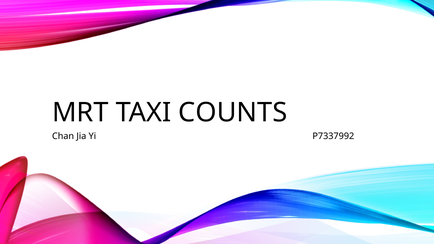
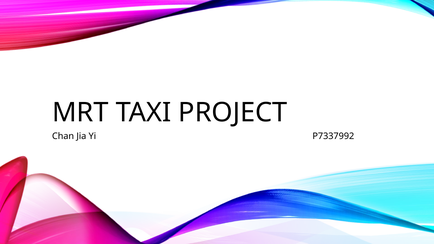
COUNTS: COUNTS -> PROJECT (233, 113)
